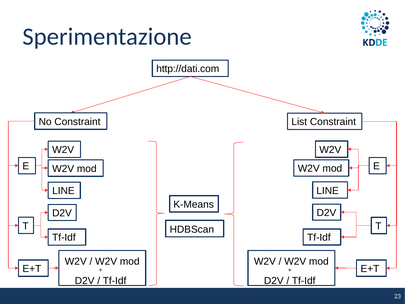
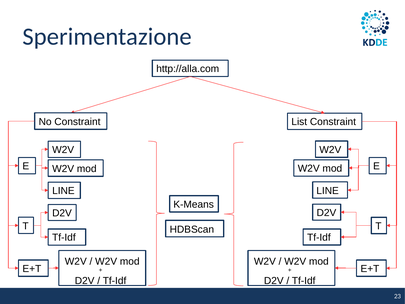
http://dati.com: http://dati.com -> http://alla.com (188, 69)
